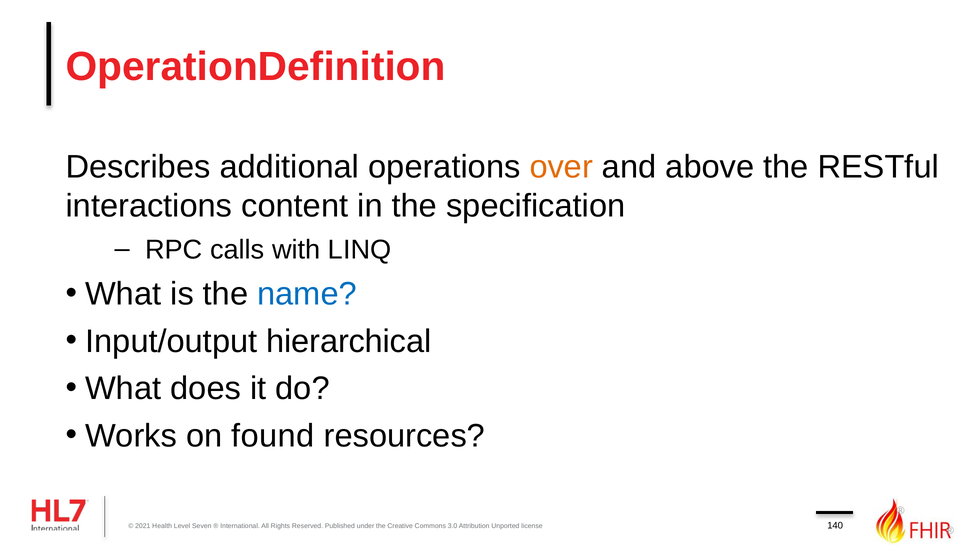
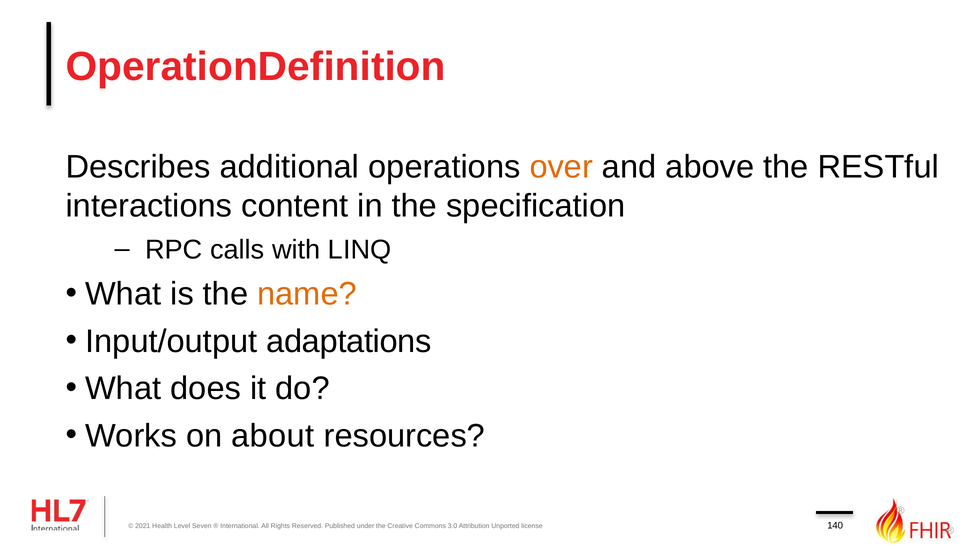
name colour: blue -> orange (307, 294)
hierarchical: hierarchical -> adaptations (349, 341)
found: found -> about (273, 436)
